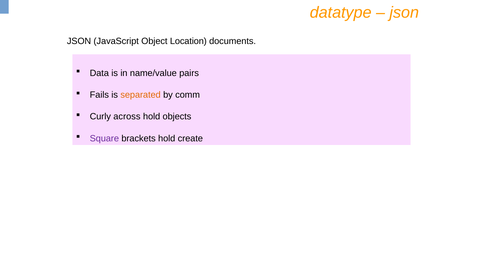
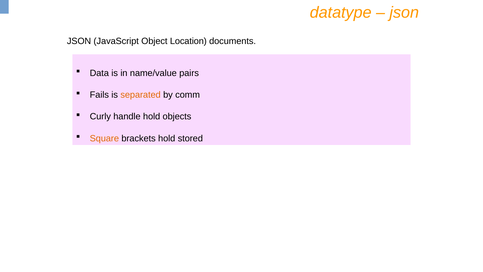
across: across -> handle (127, 117)
Square colour: purple -> orange (104, 138)
create: create -> stored (190, 138)
